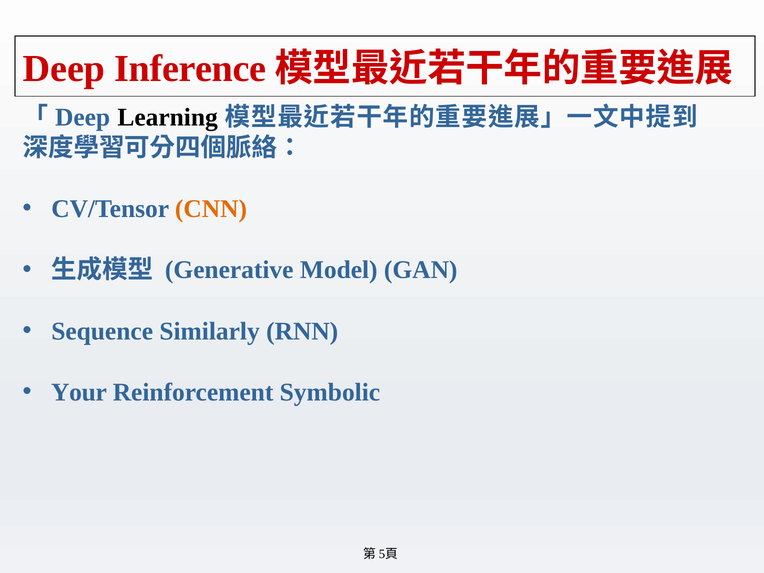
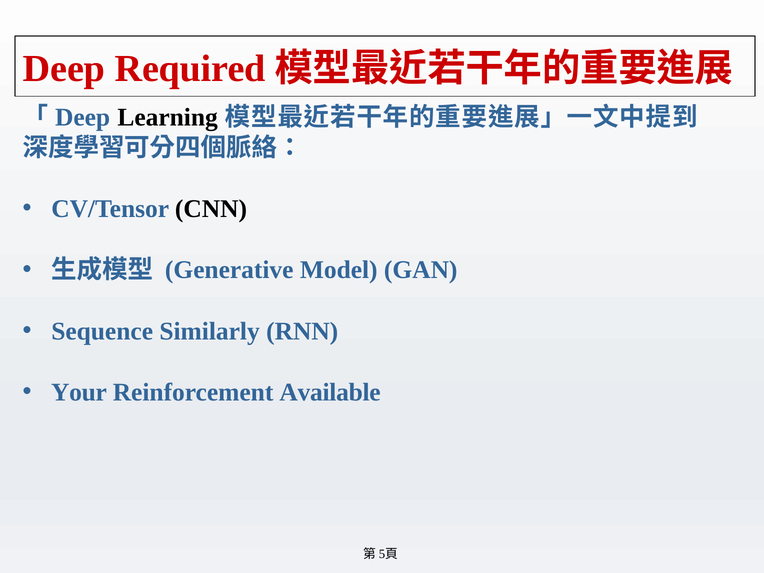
Inference: Inference -> Required (190, 69)
CNN colour: orange -> black (211, 209)
Symbolic: Symbolic -> Available (330, 392)
